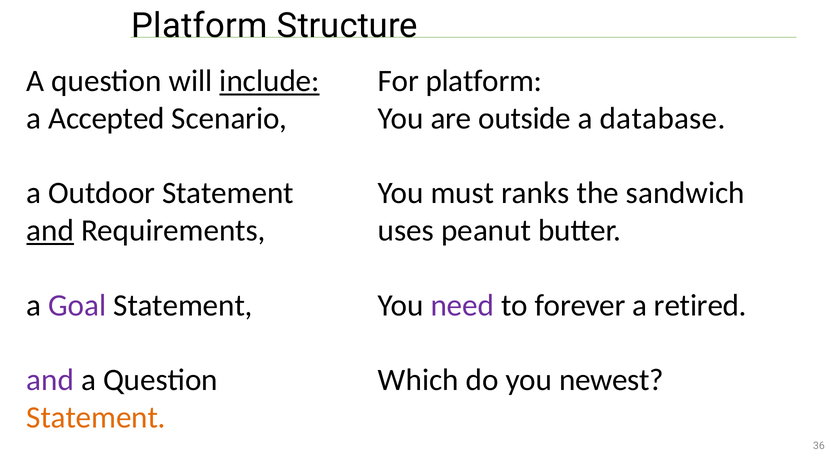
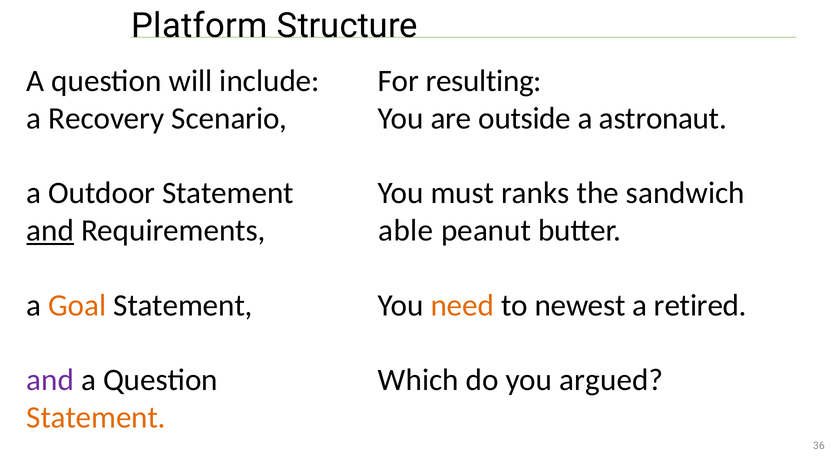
include underline: present -> none (270, 81)
For platform: platform -> resulting (484, 81)
Accepted: Accepted -> Recovery (106, 119)
database: database -> astronaut (663, 119)
uses: uses -> able (406, 231)
Goal colour: purple -> orange (77, 306)
need colour: purple -> orange (462, 306)
forever: forever -> newest (580, 306)
newest: newest -> argued (611, 380)
